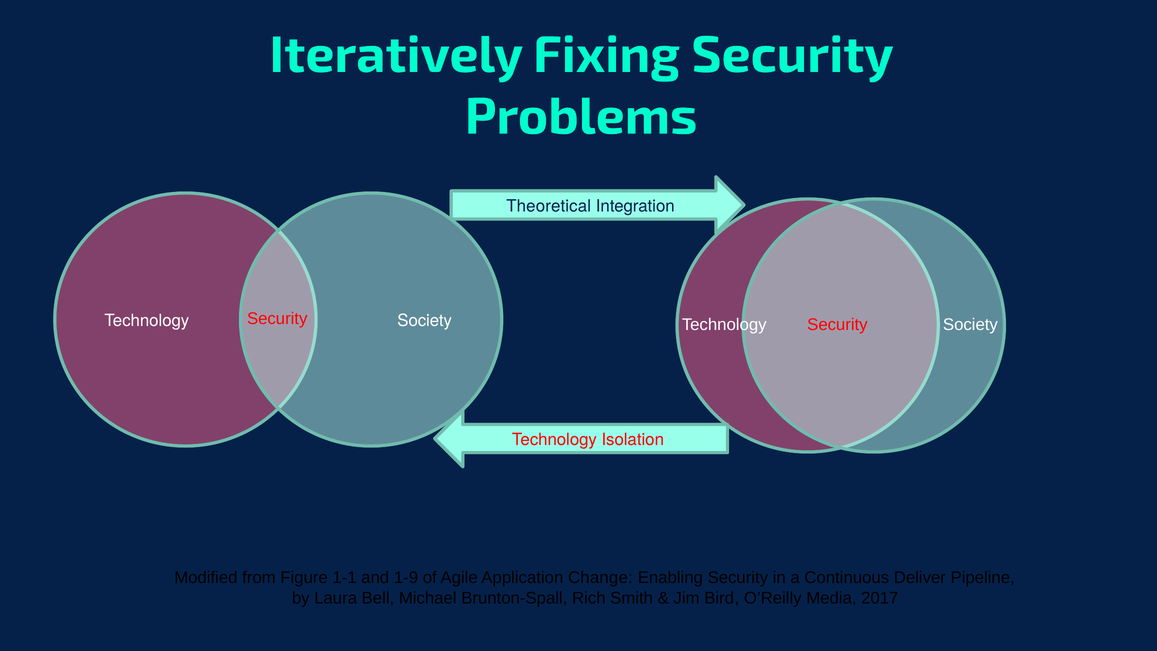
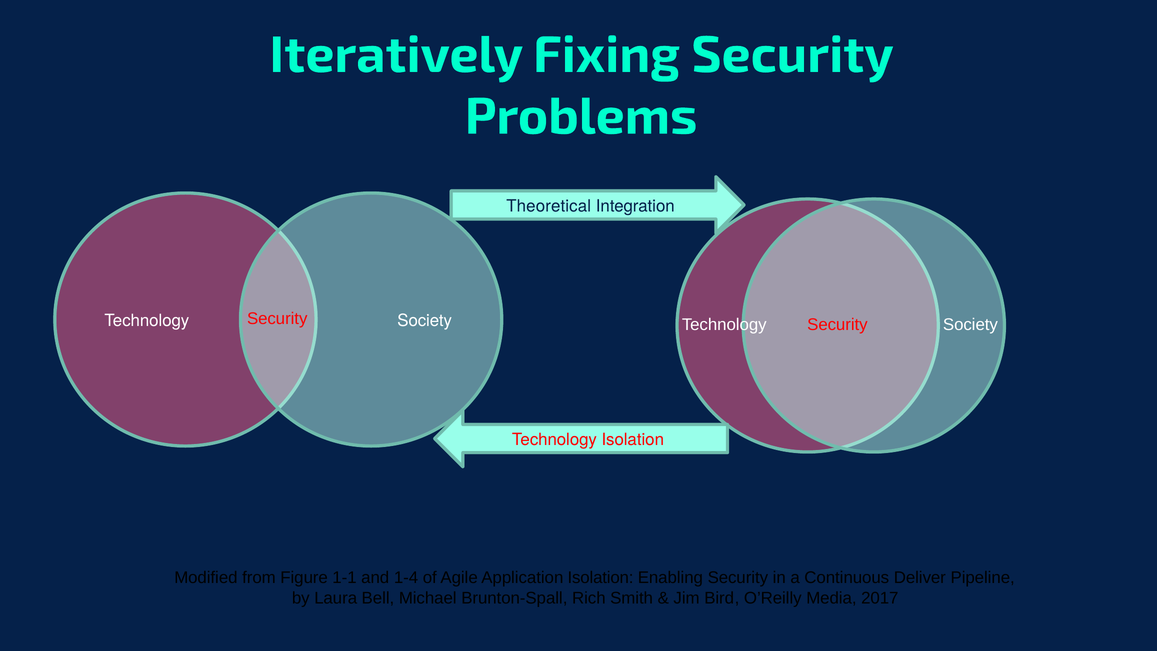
1-9: 1-9 -> 1-4 (406, 578)
Application Change: Change -> Isolation (601, 578)
